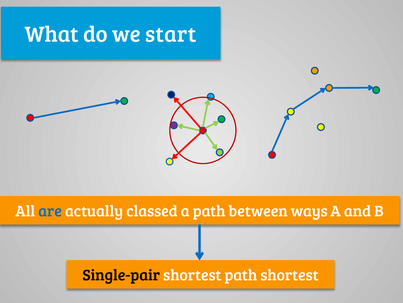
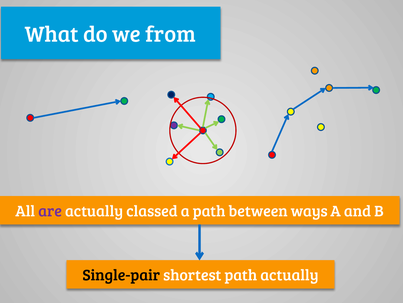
start: start -> from (171, 34)
are colour: blue -> purple (50, 211)
path shortest: shortest -> actually (289, 275)
